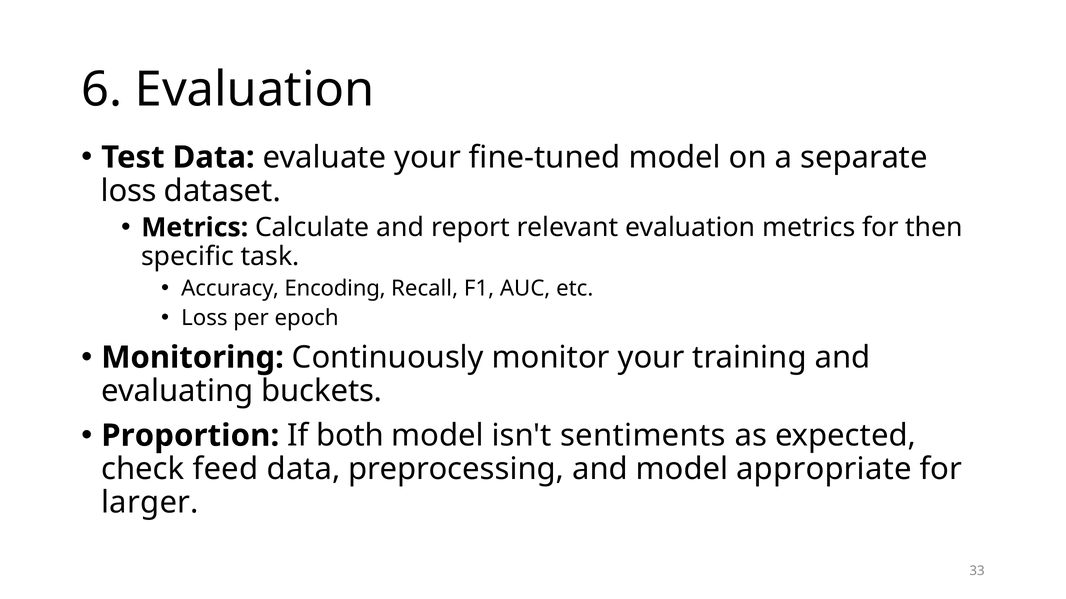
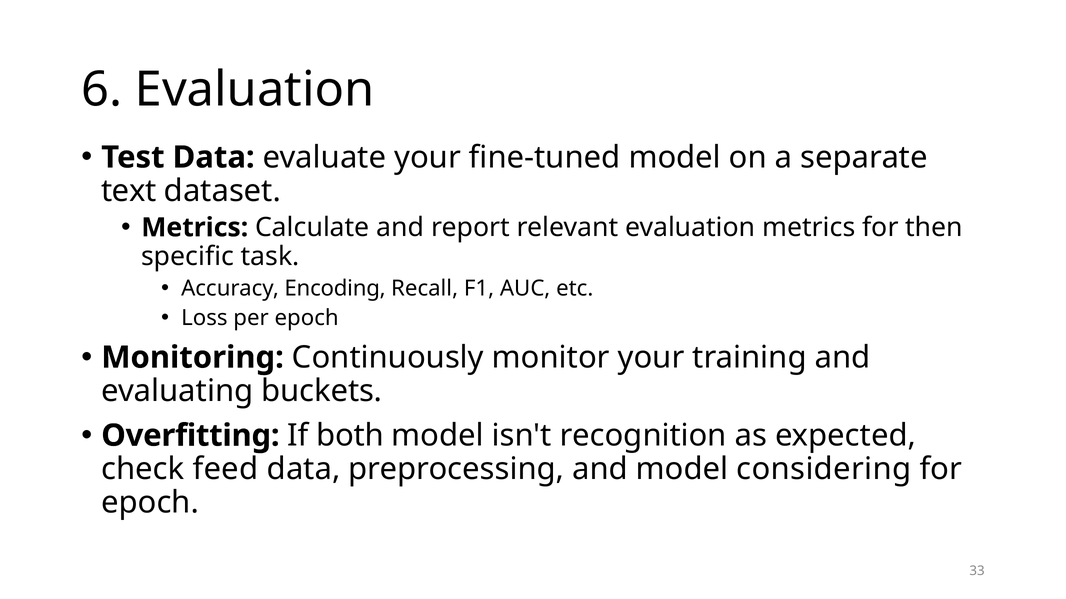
loss: loss -> text (129, 191)
Proportion: Proportion -> Overfitting (190, 436)
sentiments: sentiments -> recognition (643, 436)
appropriate: appropriate -> considering (824, 469)
larger: larger -> epoch (150, 503)
